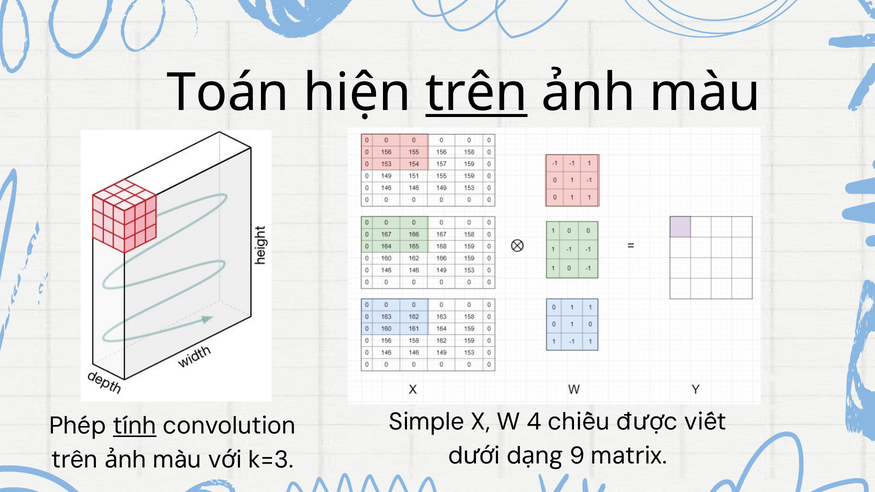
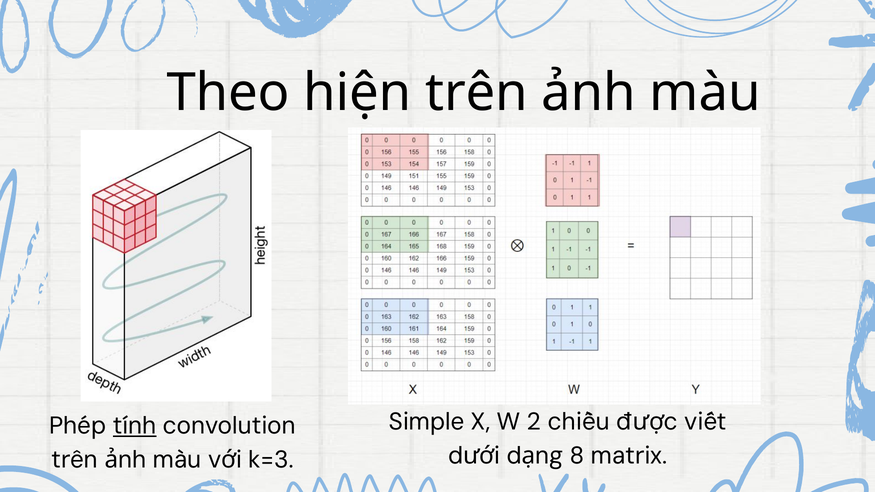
Toán: Toán -> Theo (228, 93)
trên underline: present -> none (476, 93)
4: 4 -> 2 (534, 422)
9: 9 -> 8 (577, 456)
